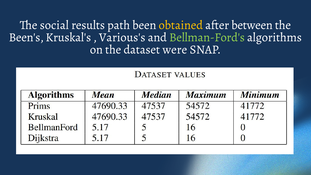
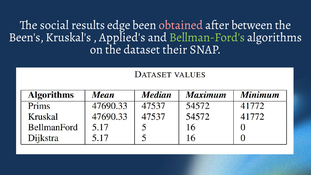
path: path -> edge (119, 25)
obtained colour: yellow -> pink (181, 25)
Various's: Various's -> Applied's (122, 37)
were: were -> their (175, 50)
